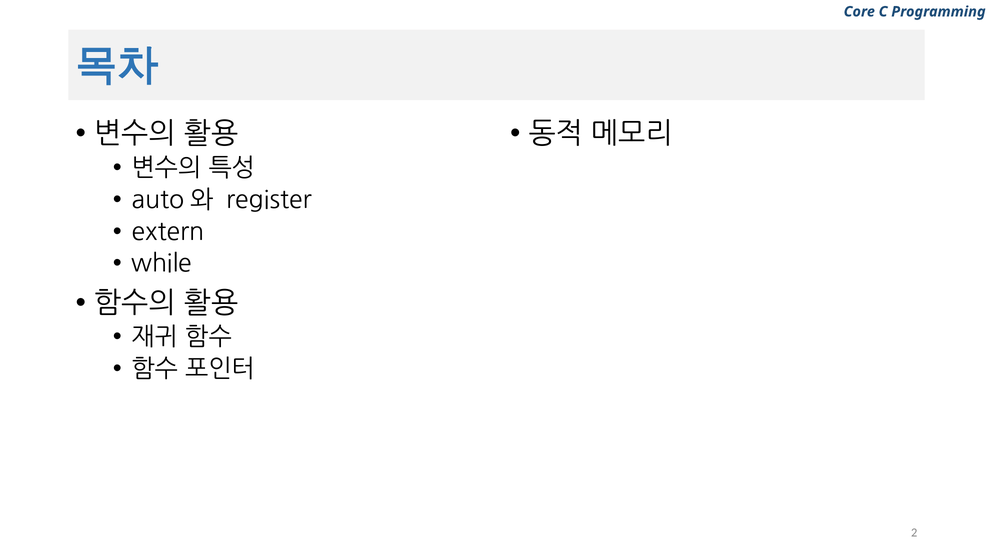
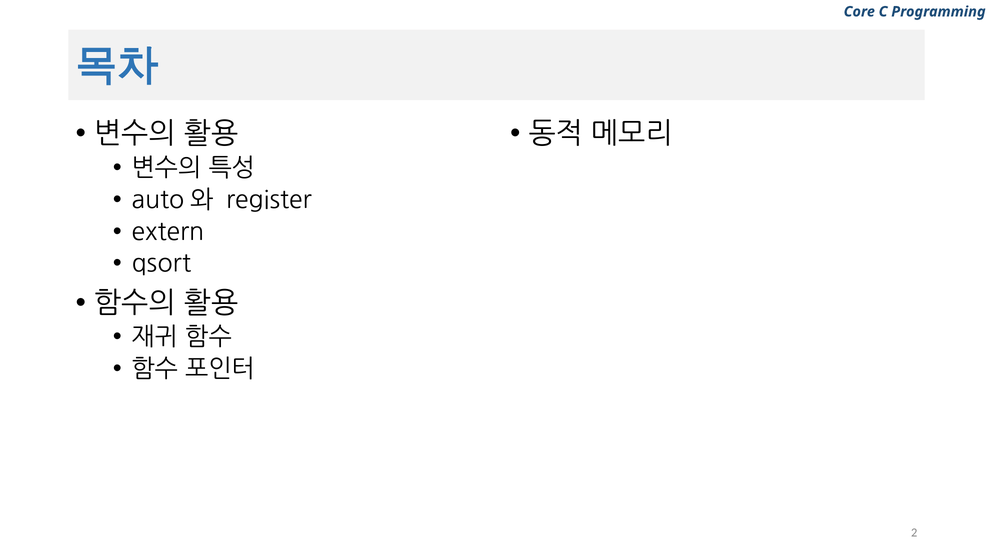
while: while -> qsort (161, 264)
